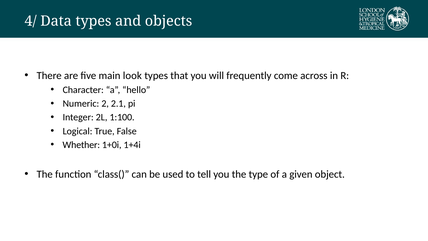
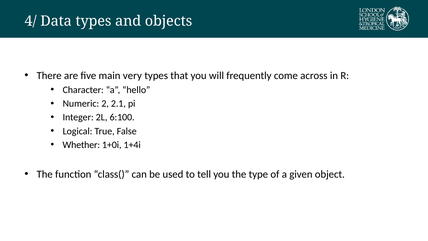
look: look -> very (132, 76)
1:100: 1:100 -> 6:100 (122, 117)
